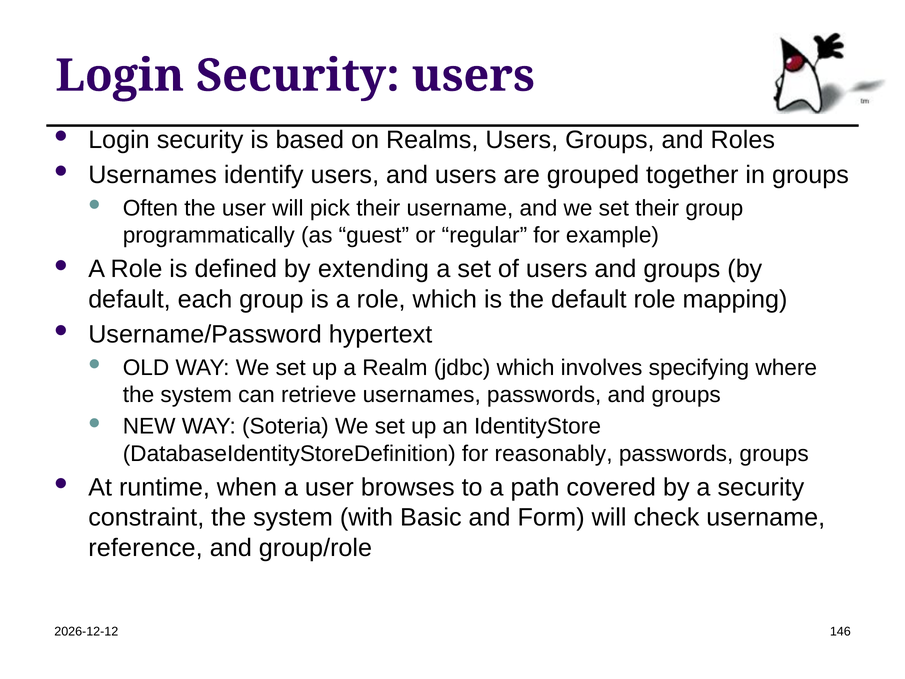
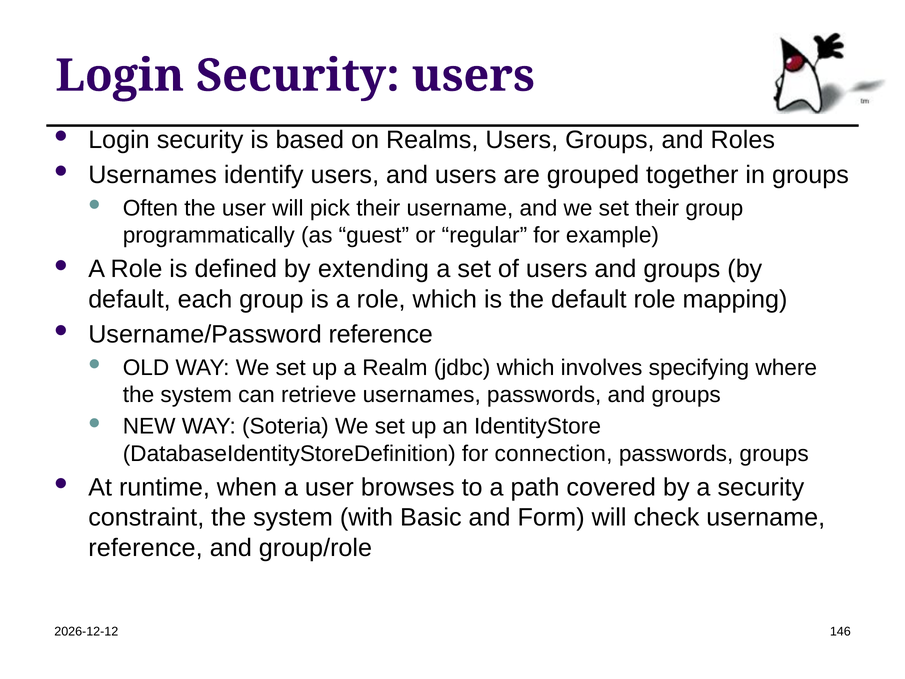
Username/Password hypertext: hypertext -> reference (381, 334)
reasonably: reasonably -> connection (553, 453)
